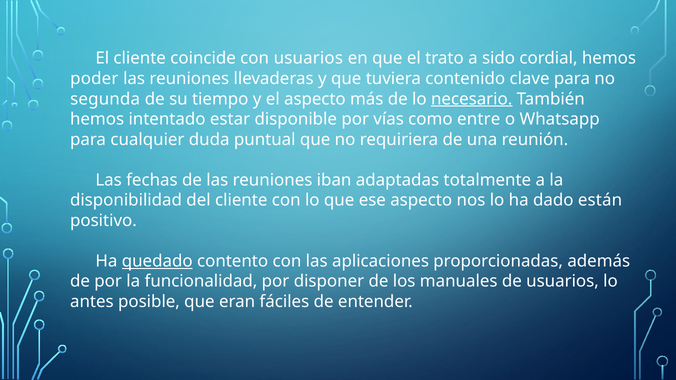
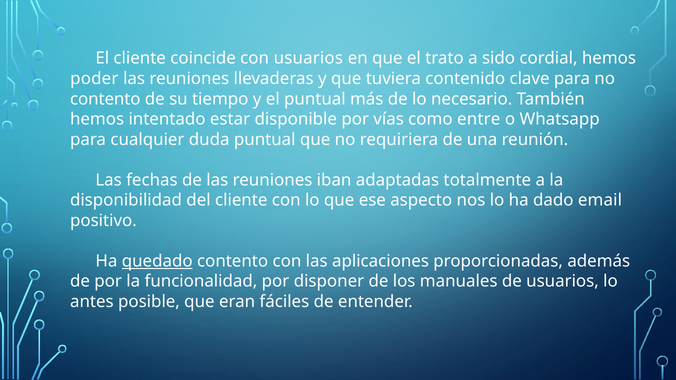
segunda: segunda -> contento (105, 99)
el aspecto: aspecto -> puntual (315, 99)
necesario underline: present -> none (472, 99)
están: están -> email (600, 200)
